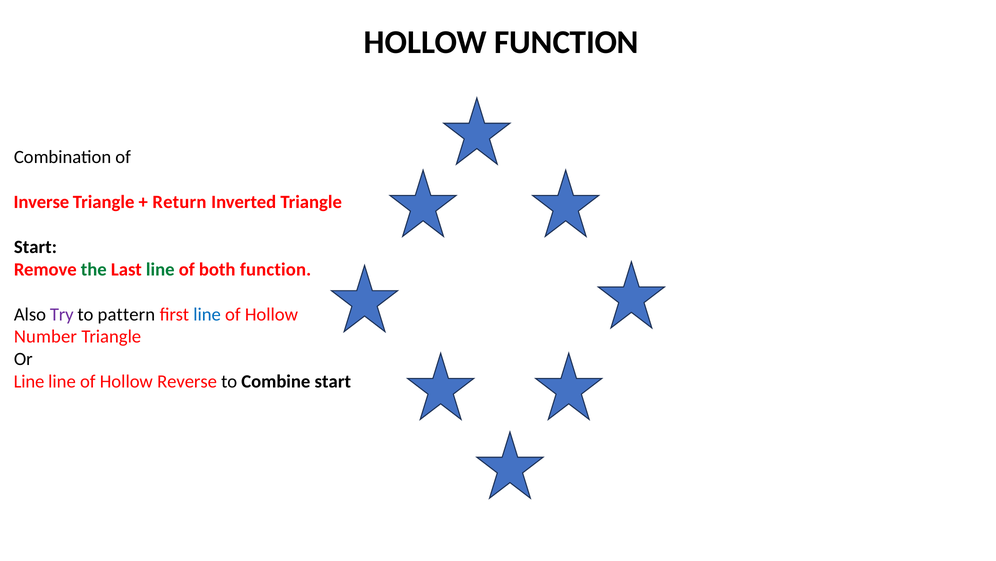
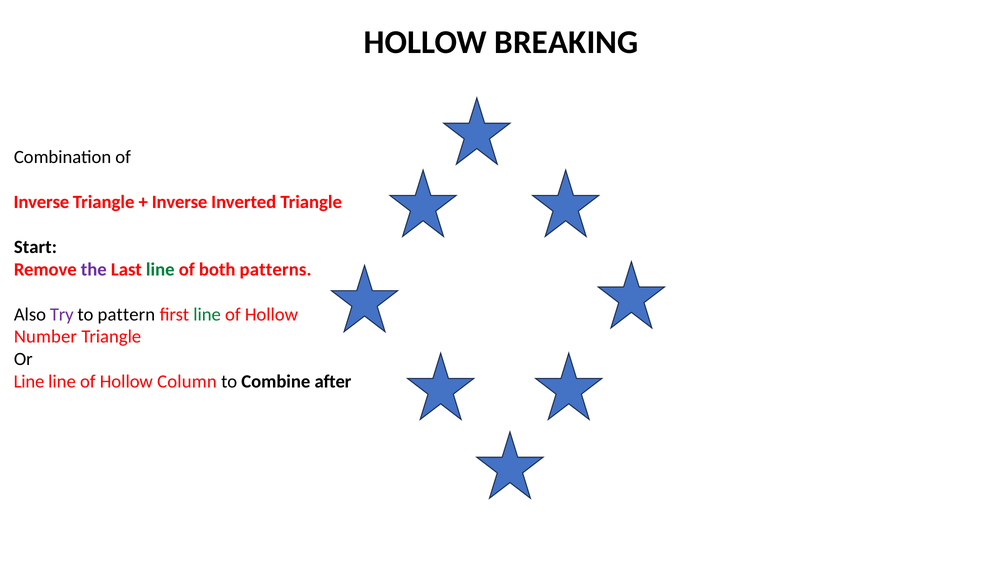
HOLLOW FUNCTION: FUNCTION -> BREAKING (566, 42)
Return: Return -> Inverse (180, 202)
the colour: green -> purple (94, 269)
both function: function -> patterns (276, 269)
line colour: blue -> green (207, 314)
Reverse: Reverse -> Column (187, 381)
Combine start: start -> after (333, 381)
